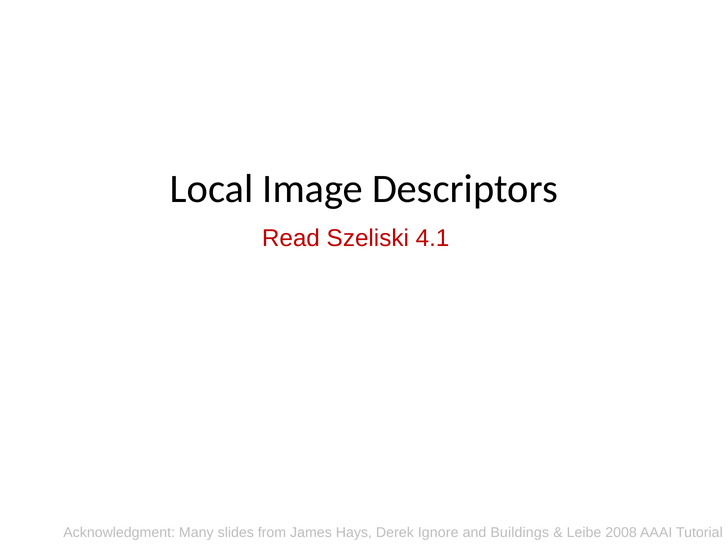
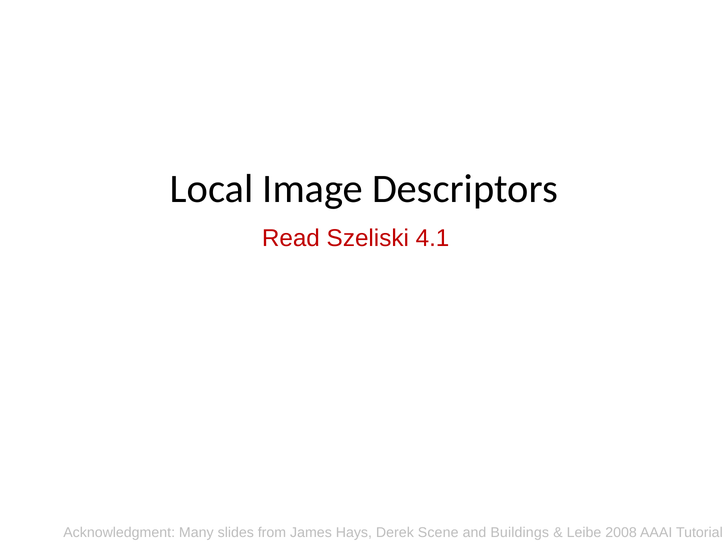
Ignore: Ignore -> Scene (438, 532)
